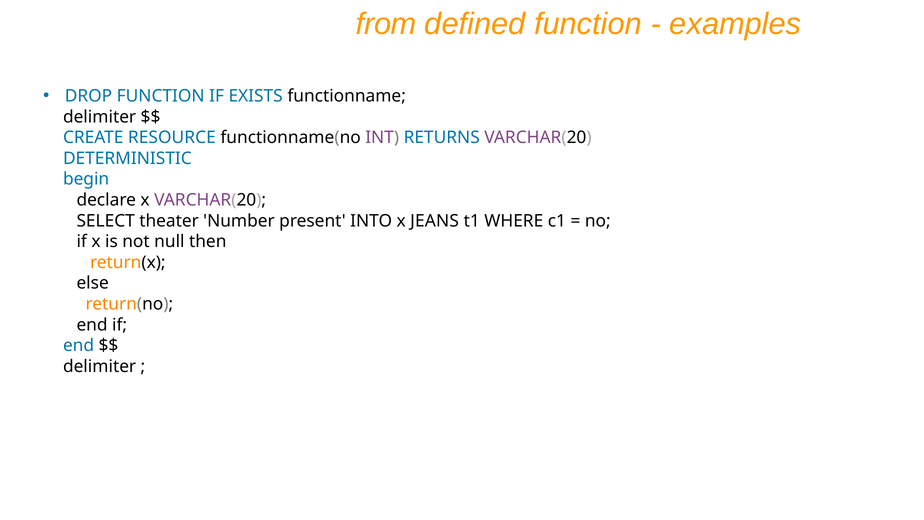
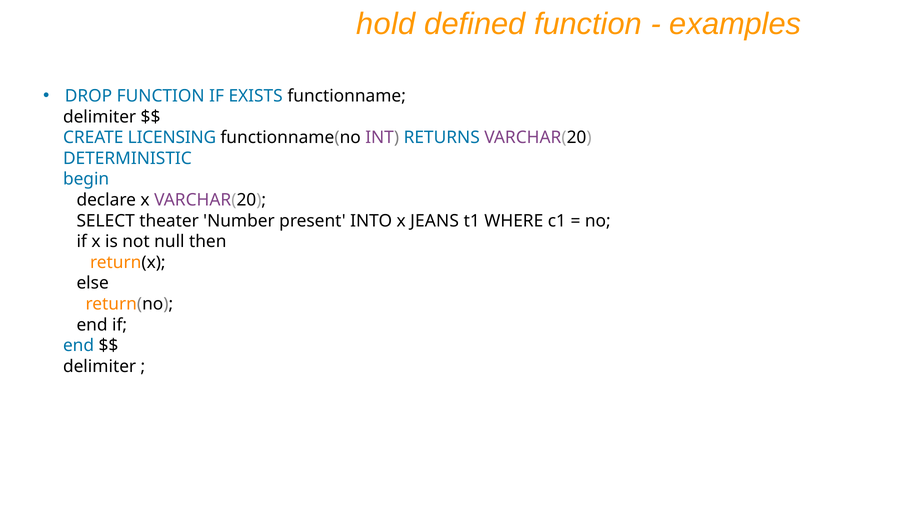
from: from -> hold (386, 24)
RESOURCE: RESOURCE -> LICENSING (172, 138)
